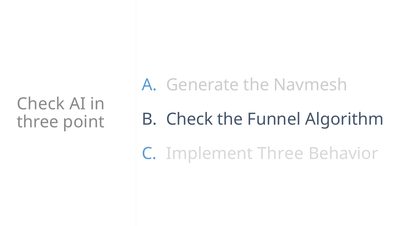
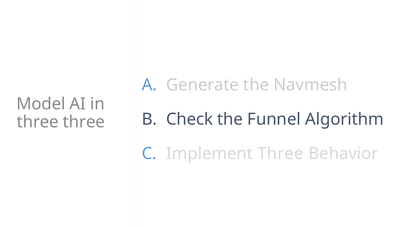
Check: Check -> Model (41, 104)
three point: point -> three (84, 122)
